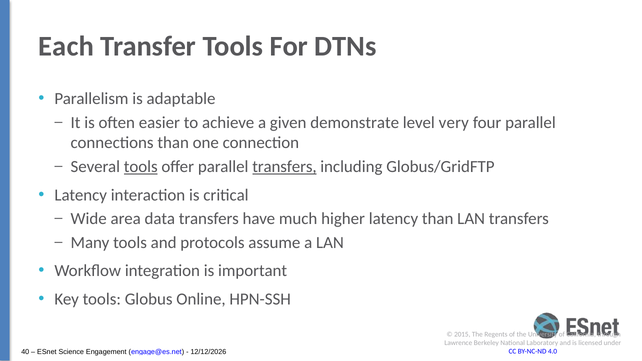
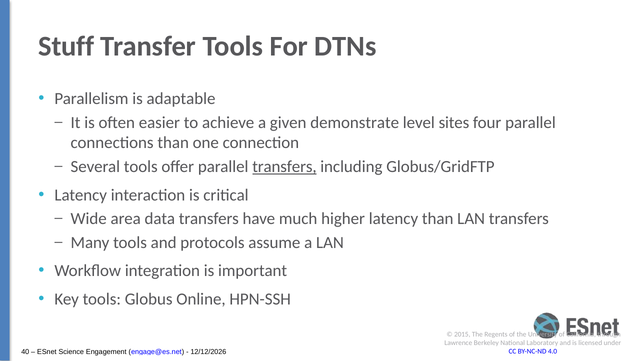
Each: Each -> Stuff (66, 46)
very: very -> sites (454, 123)
tools underline: present -> none (141, 167)
